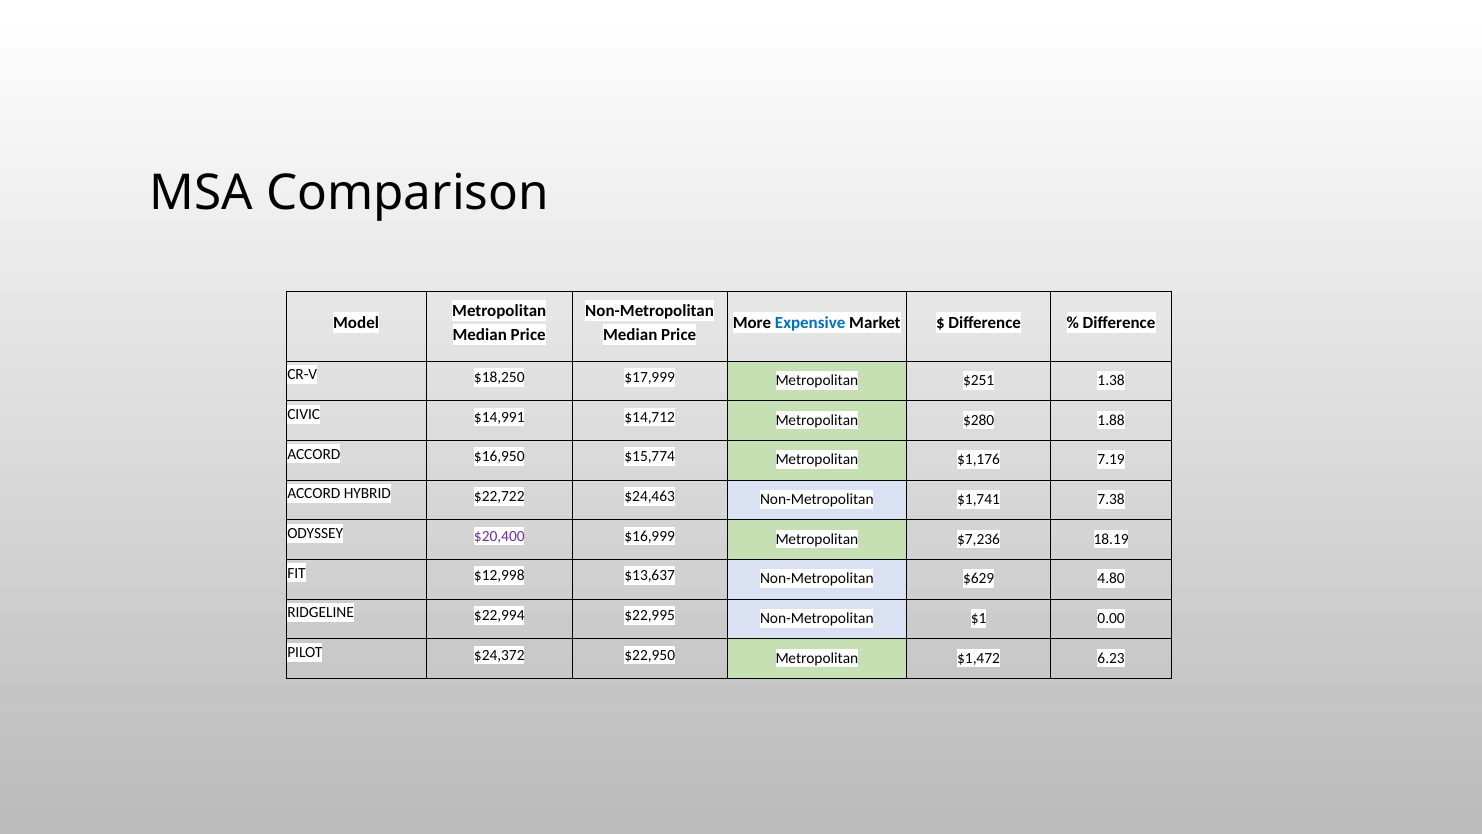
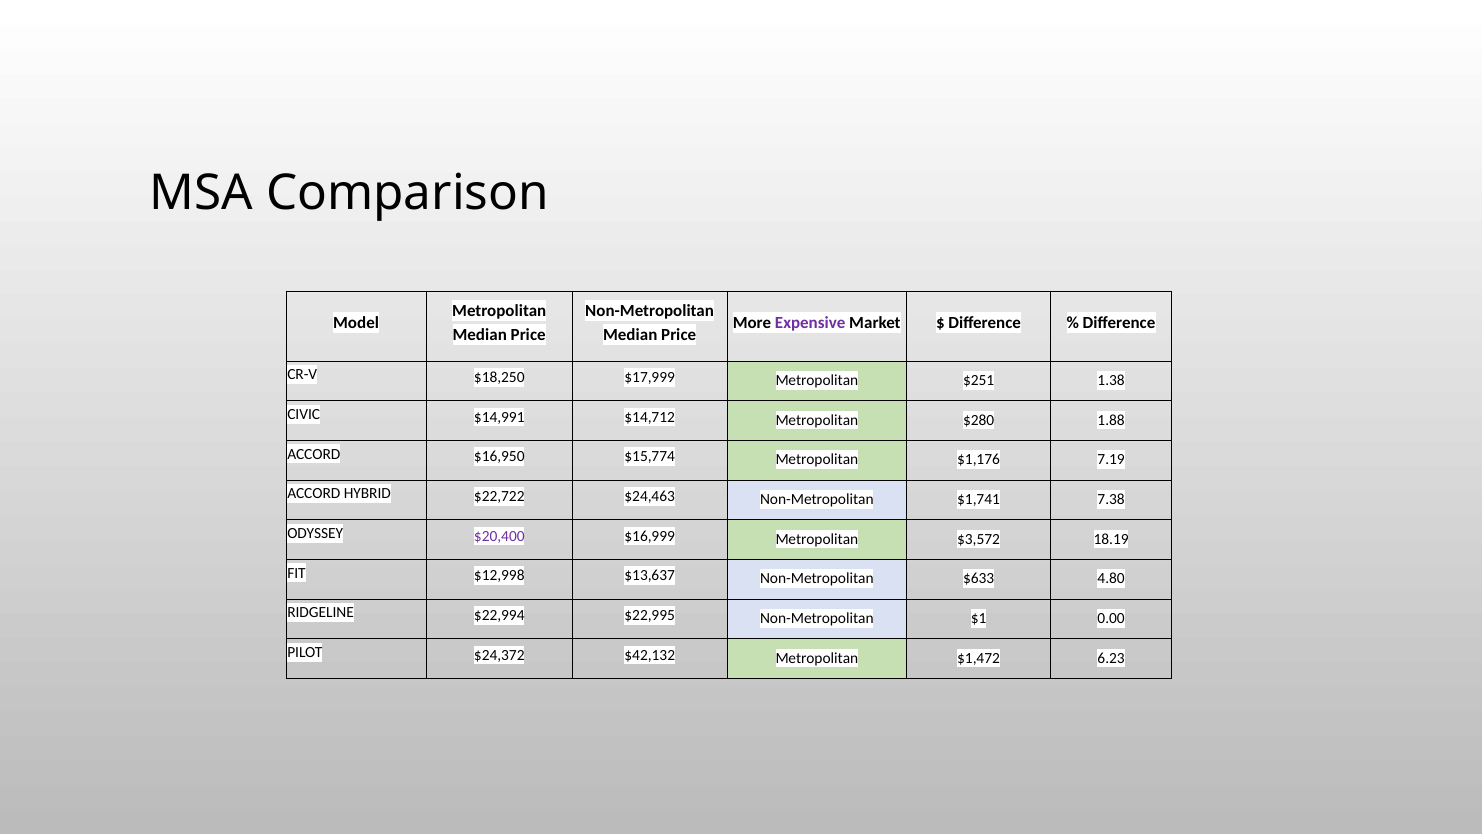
Expensive colour: blue -> purple (810, 323)
$7,236: $7,236 -> $3,572 (979, 539)
$629: $629 -> $633 (979, 579)
$22,950: $22,950 -> $42,132 (650, 655)
